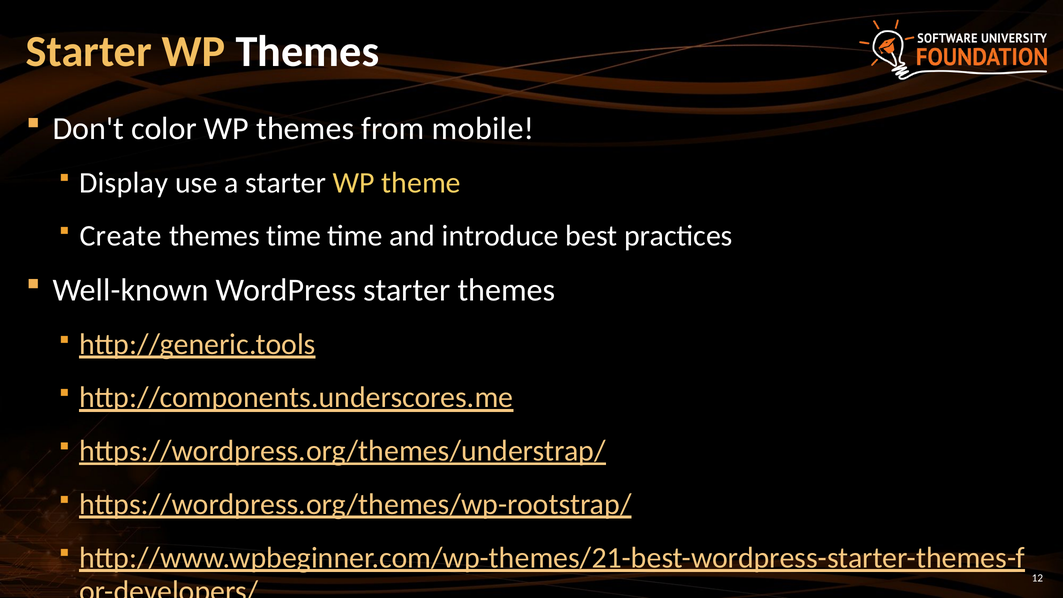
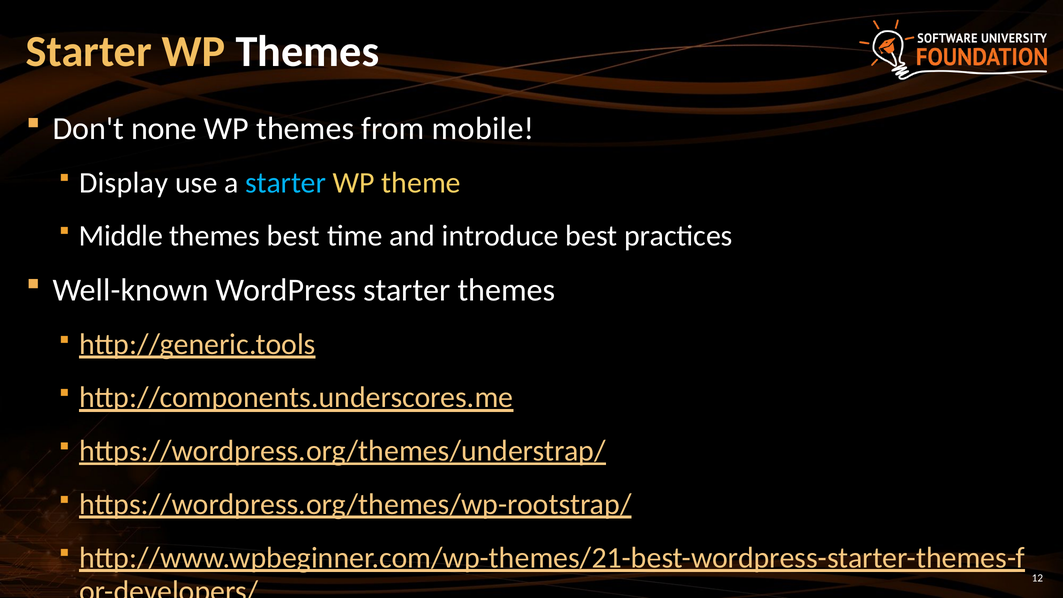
color: color -> none (164, 129)
starter colour: white -> light blue (286, 183)
Create: Create -> Middle (121, 236)
themes time: time -> best (293, 236)
